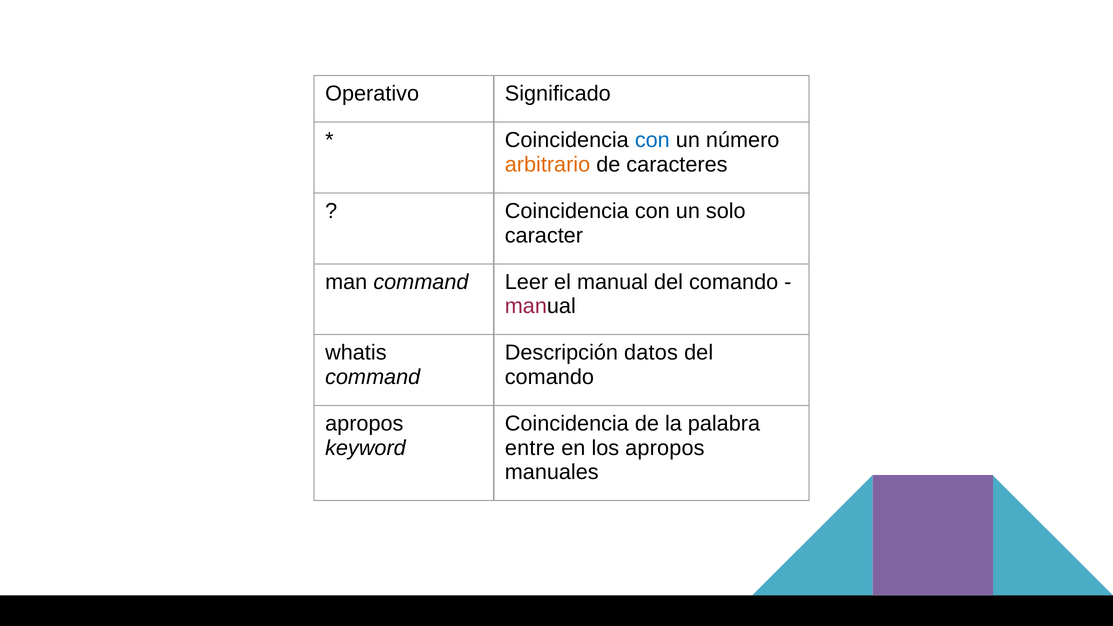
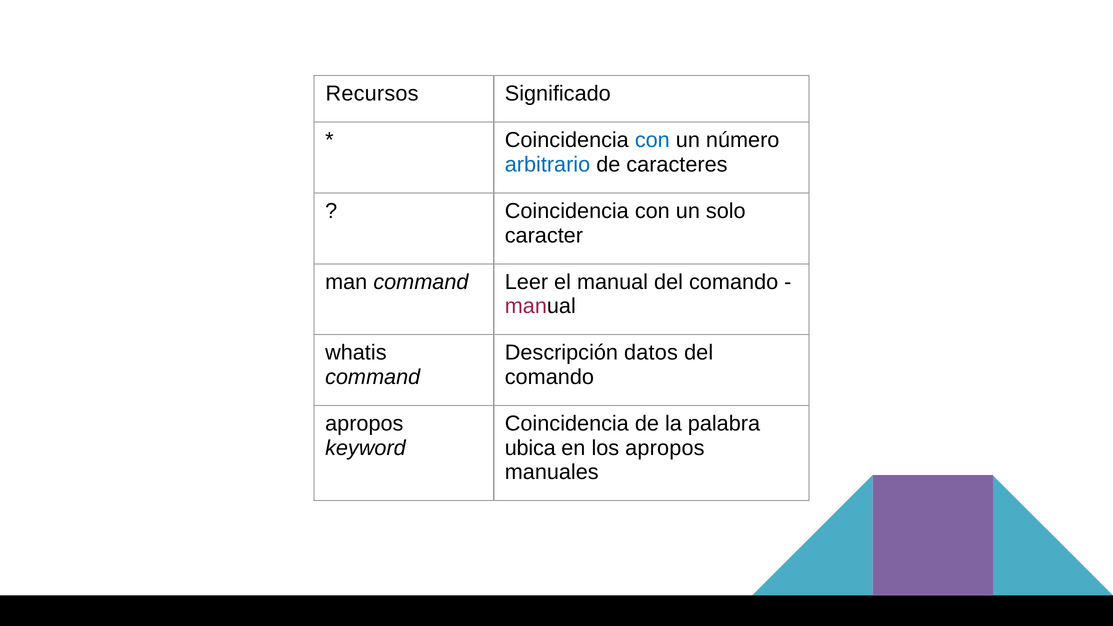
Operativo: Operativo -> Recursos (372, 94)
arbitrario colour: orange -> blue (548, 165)
entre: entre -> ubica (530, 448)
